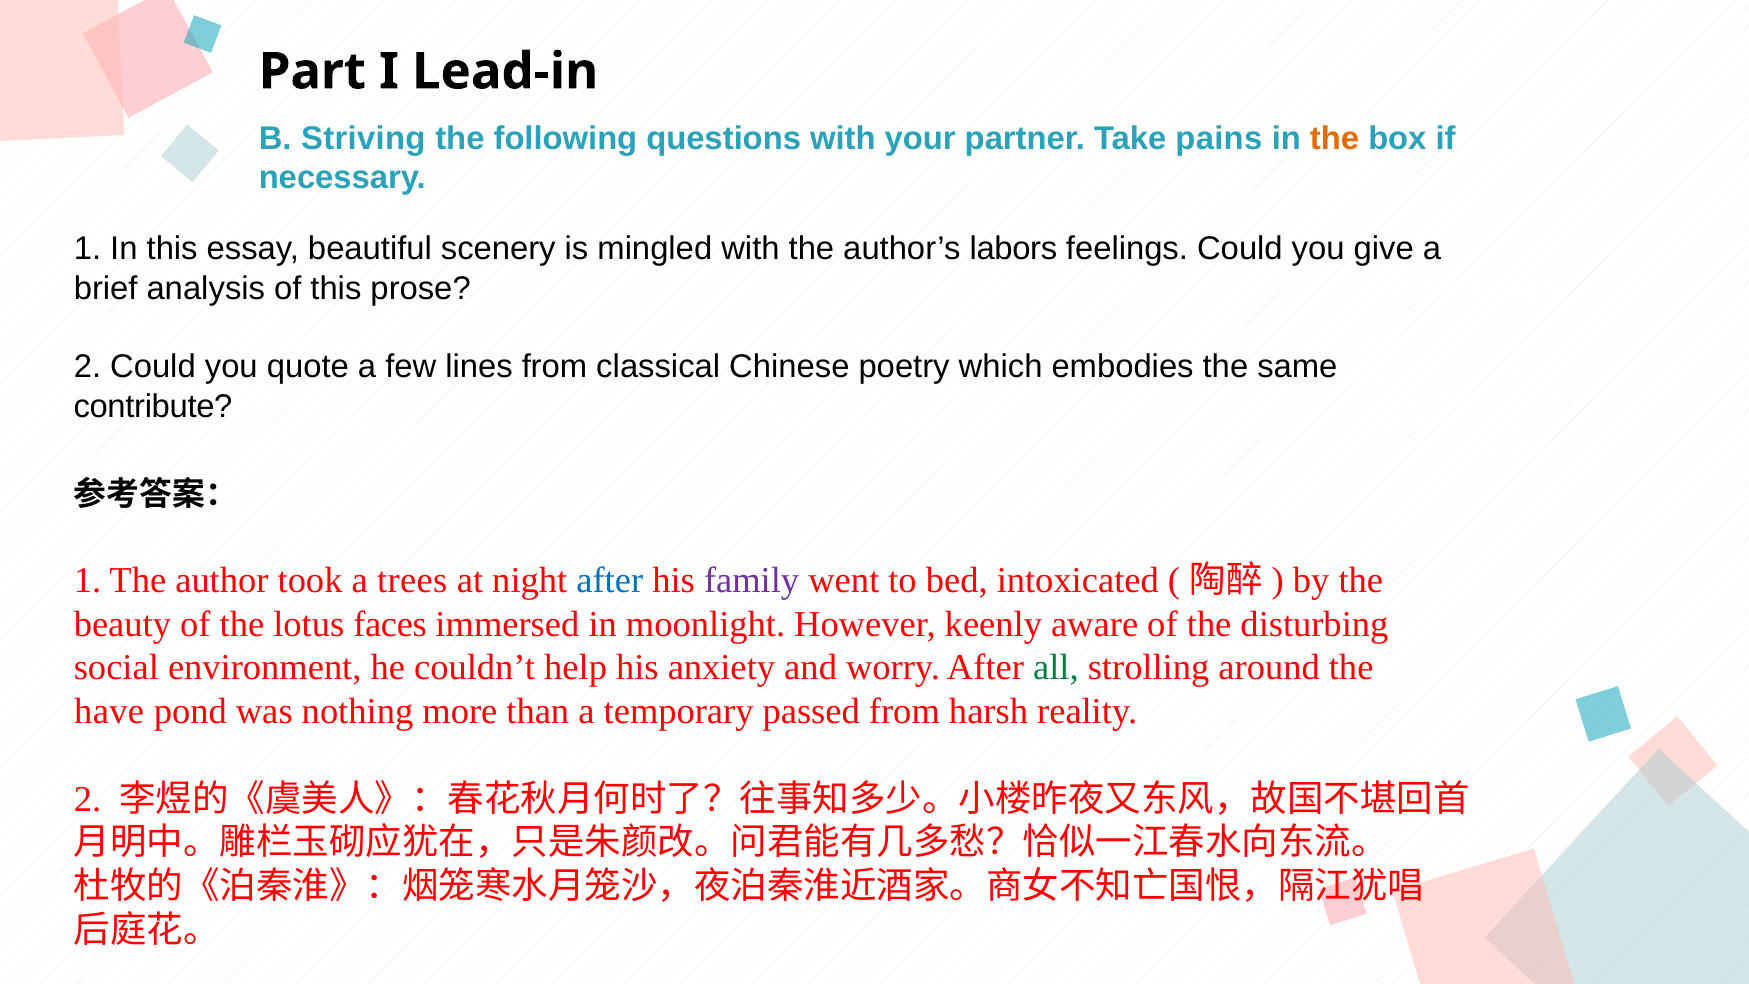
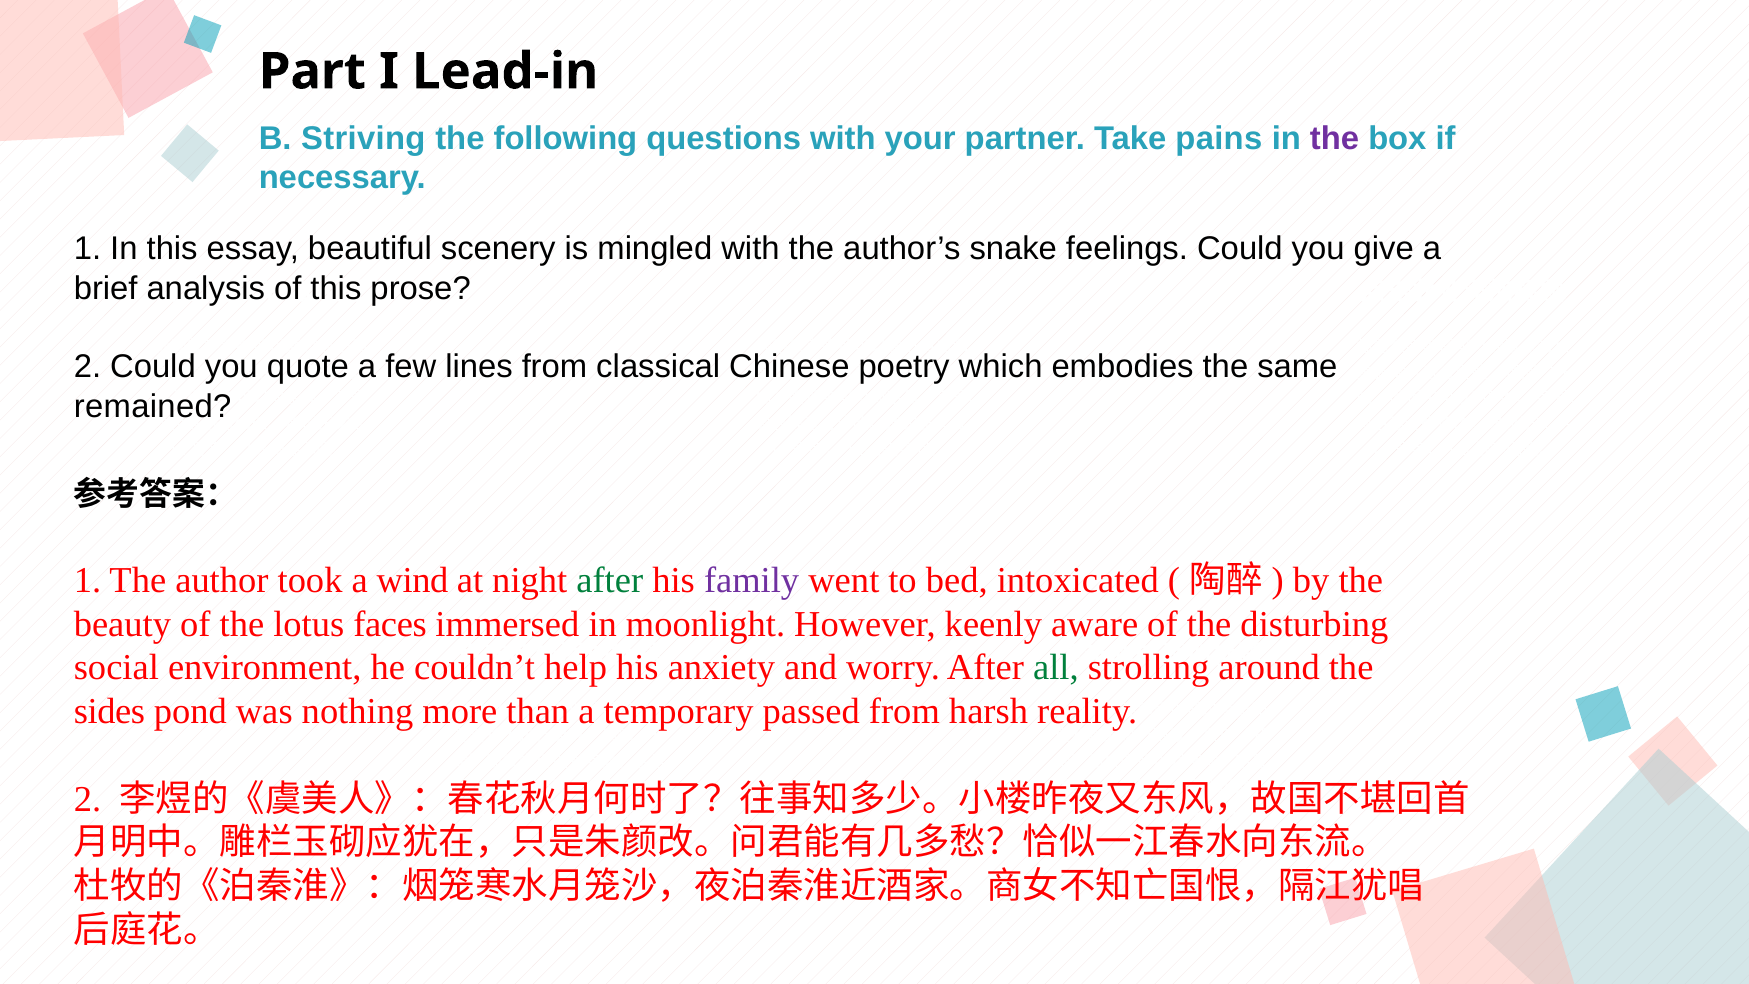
the colour: orange -> purple (1335, 138)
labors: labors -> snake (1013, 249)
contribute: contribute -> remained (153, 406)
trees: trees -> wind (413, 580)
after colour: blue -> green (610, 580)
have: have -> sides (109, 712)
